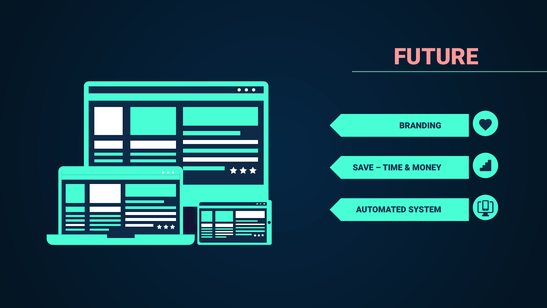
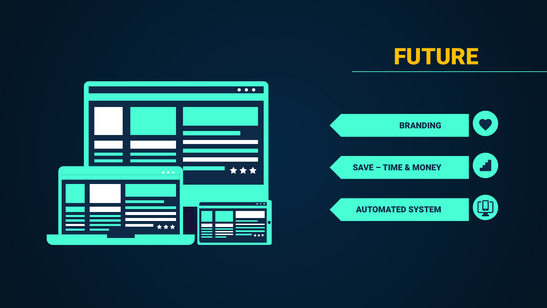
FUTURE colour: pink -> yellow (436, 57)
